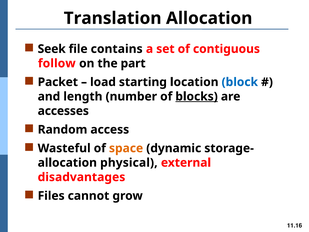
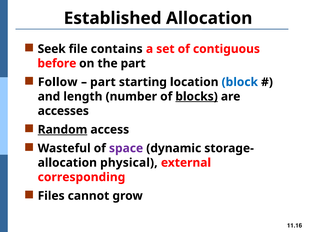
Translation: Translation -> Established (113, 18)
follow: follow -> before (57, 63)
Packet: Packet -> Follow (58, 82)
load: load -> part (103, 82)
Random underline: none -> present (62, 129)
space colour: orange -> purple (126, 148)
disadvantages: disadvantages -> corresponding (81, 177)
